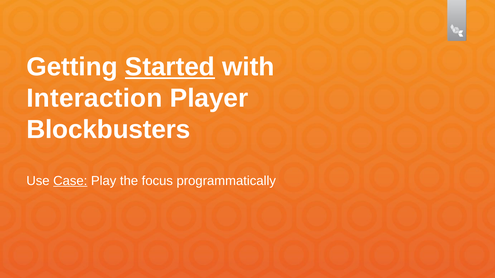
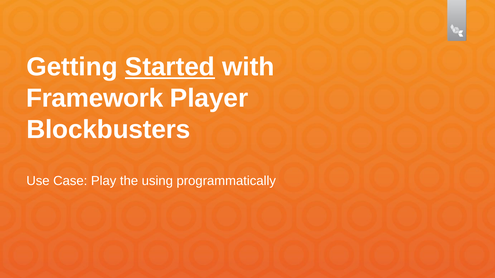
Interaction: Interaction -> Framework (95, 98)
Case underline: present -> none (70, 181)
focus: focus -> using (157, 181)
